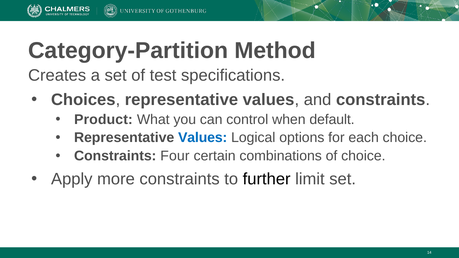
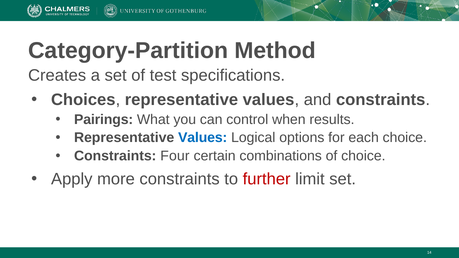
Product: Product -> Pairings (104, 119)
default: default -> results (332, 119)
further colour: black -> red (267, 179)
